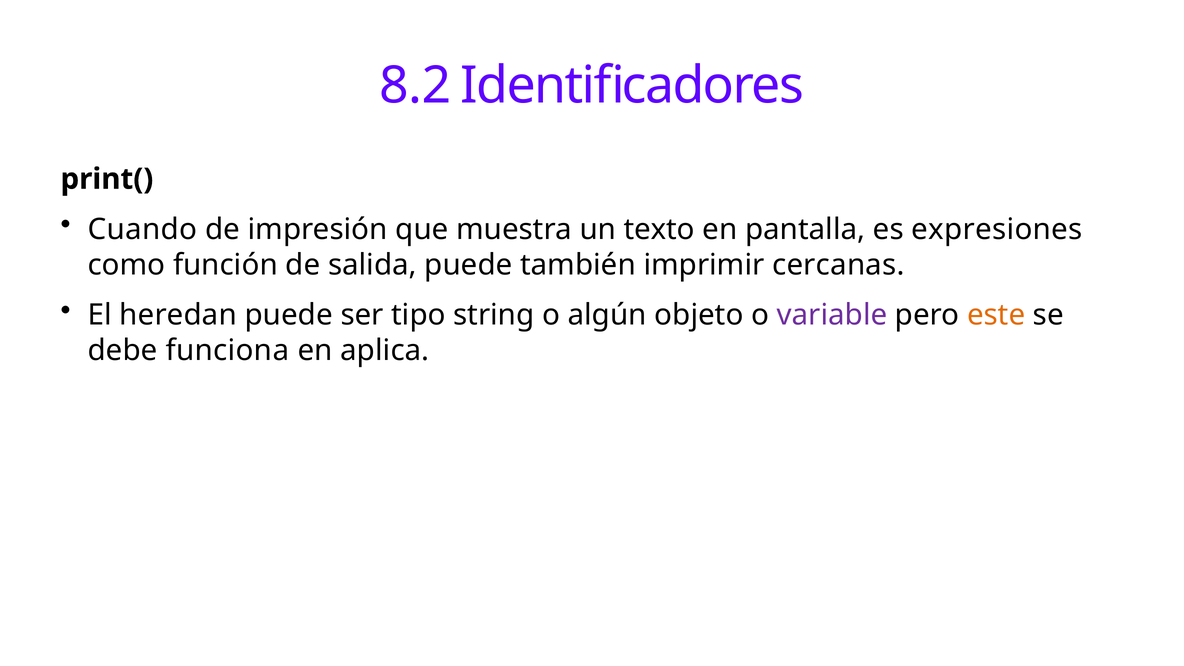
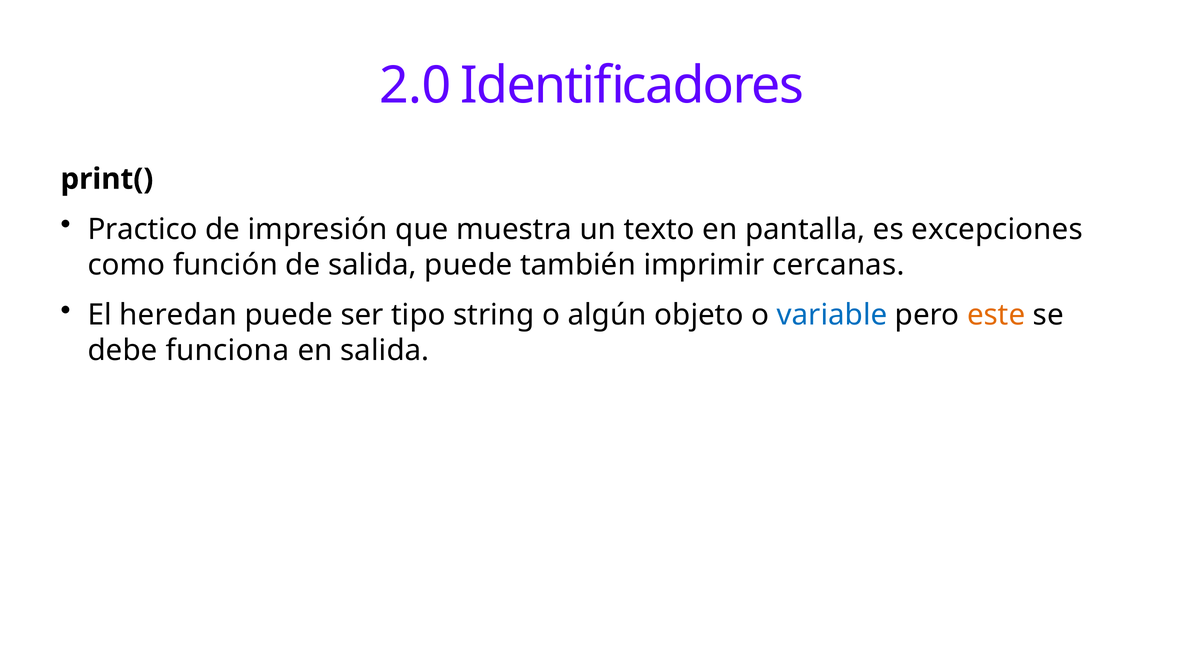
8.2: 8.2 -> 2.0 (415, 86)
Cuando: Cuando -> Practico (143, 229)
expresiones: expresiones -> excepciones (997, 229)
variable colour: purple -> blue (832, 315)
en aplica: aplica -> salida (385, 351)
